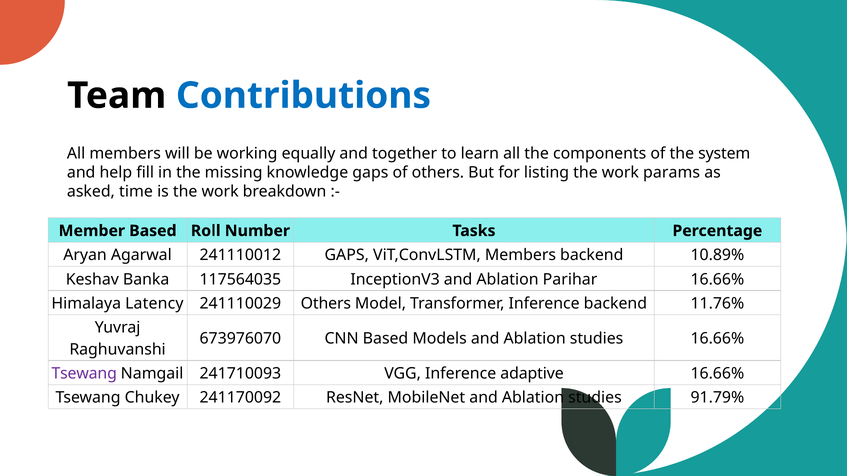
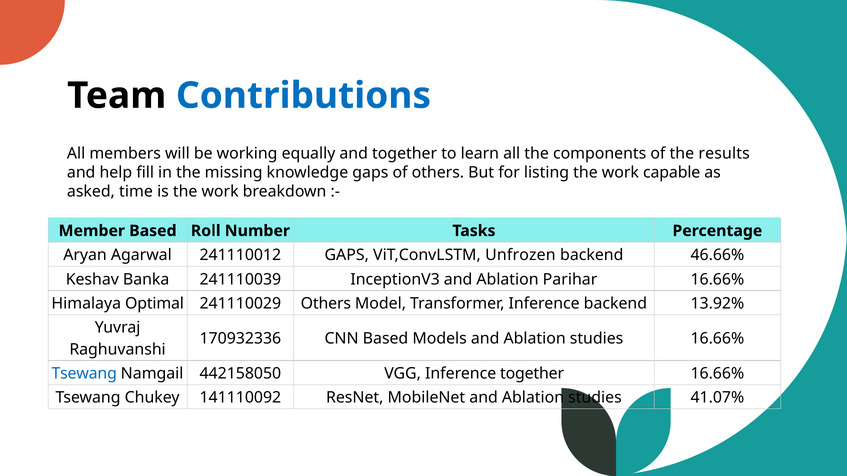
system: system -> results (724, 154)
params: params -> capable (672, 173)
ViT,ConvLSTM Members: Members -> Unfrozen (520, 255)
10.89%: 10.89% -> 46.66% (717, 255)
117564035: 117564035 -> 241110039 (240, 280)
Latency: Latency -> Optimal (154, 304)
11.76%: 11.76% -> 13.92% (717, 304)
673976070: 673976070 -> 170932336 (240, 339)
Tsewang colour: purple -> blue (84, 374)
241710093: 241710093 -> 442158050 (240, 374)
Inference adaptive: adaptive -> together (532, 374)
241170092: 241170092 -> 141110092 (240, 398)
91.79%: 91.79% -> 41.07% (717, 398)
